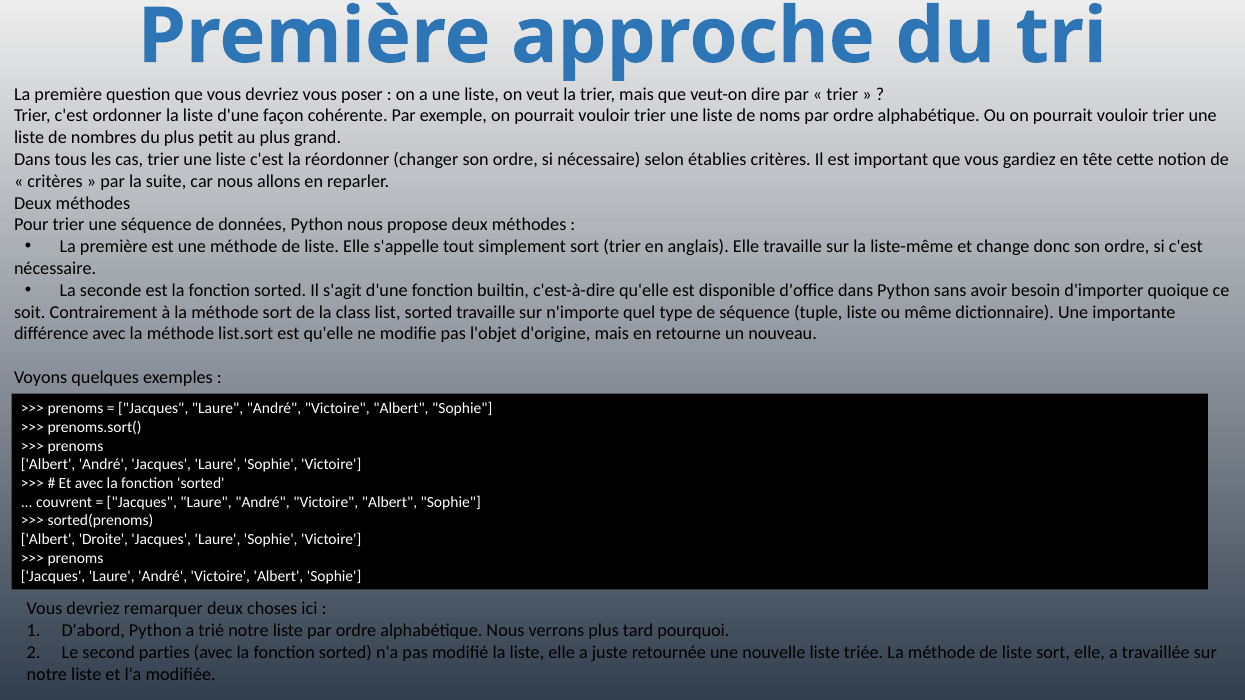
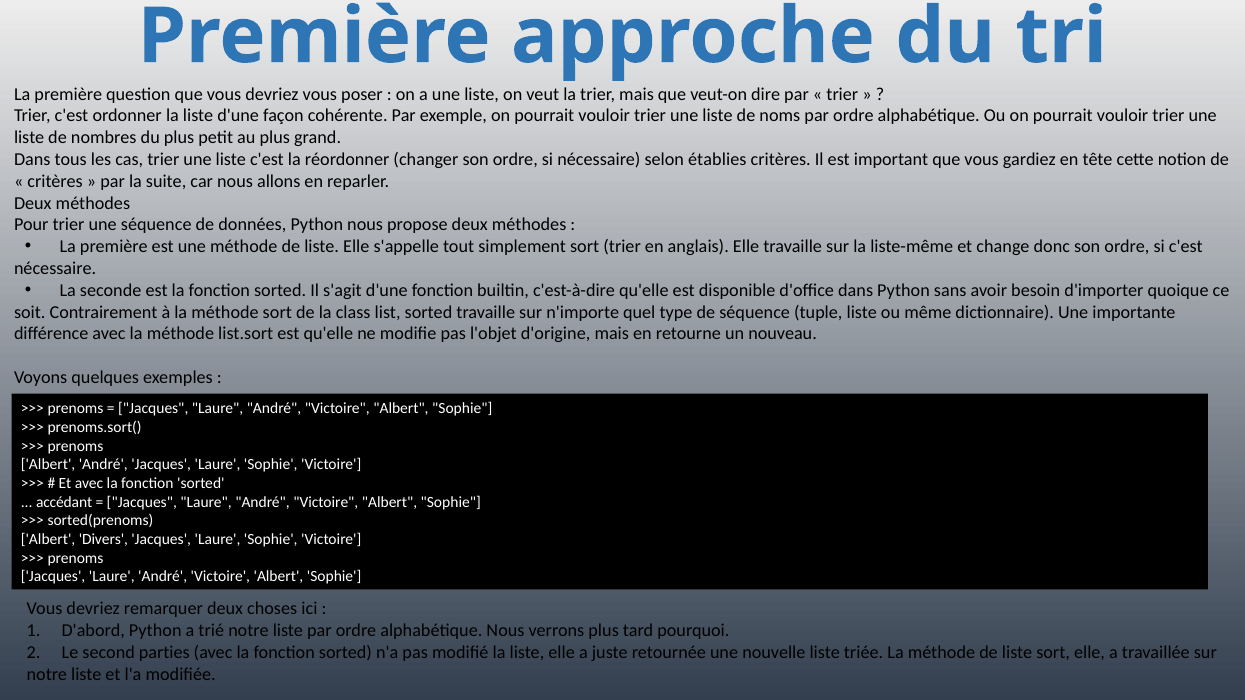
couvrent: couvrent -> accédant (64, 502)
Droite: Droite -> Divers (103, 540)
